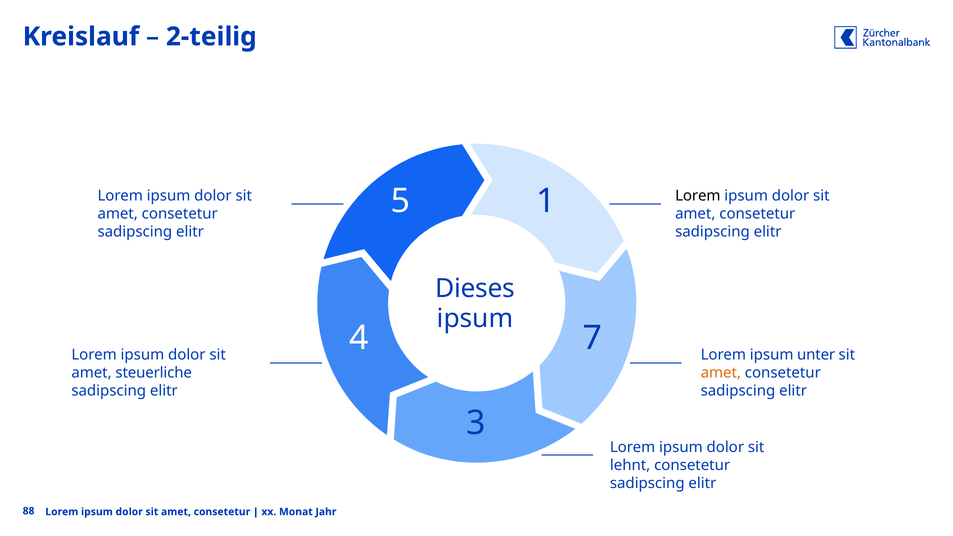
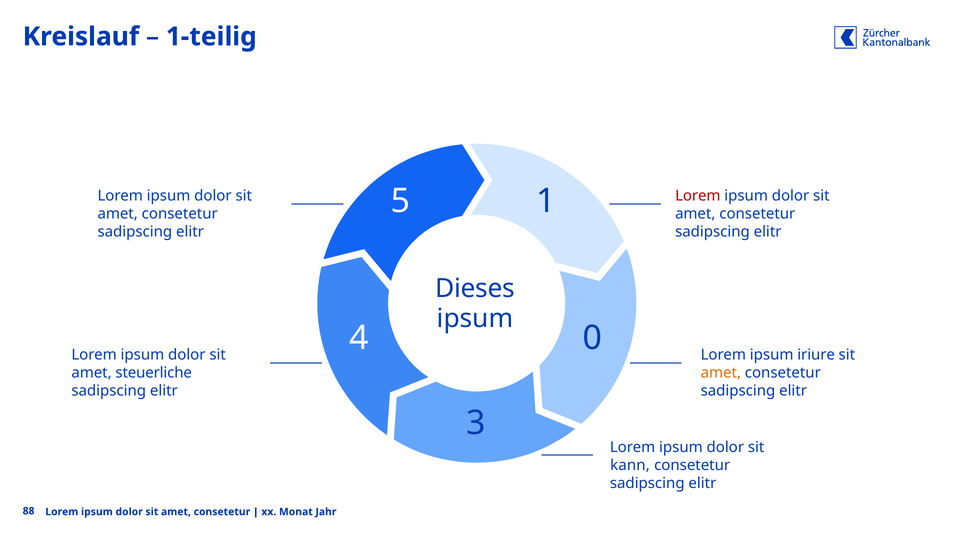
2-teilig: 2-teilig -> 1-teilig (211, 37)
Lorem colour: black -> red (698, 196)
7: 7 -> 0 (593, 338)
unter: unter -> iriure (816, 355)
lehnt: lehnt -> kann (630, 465)
